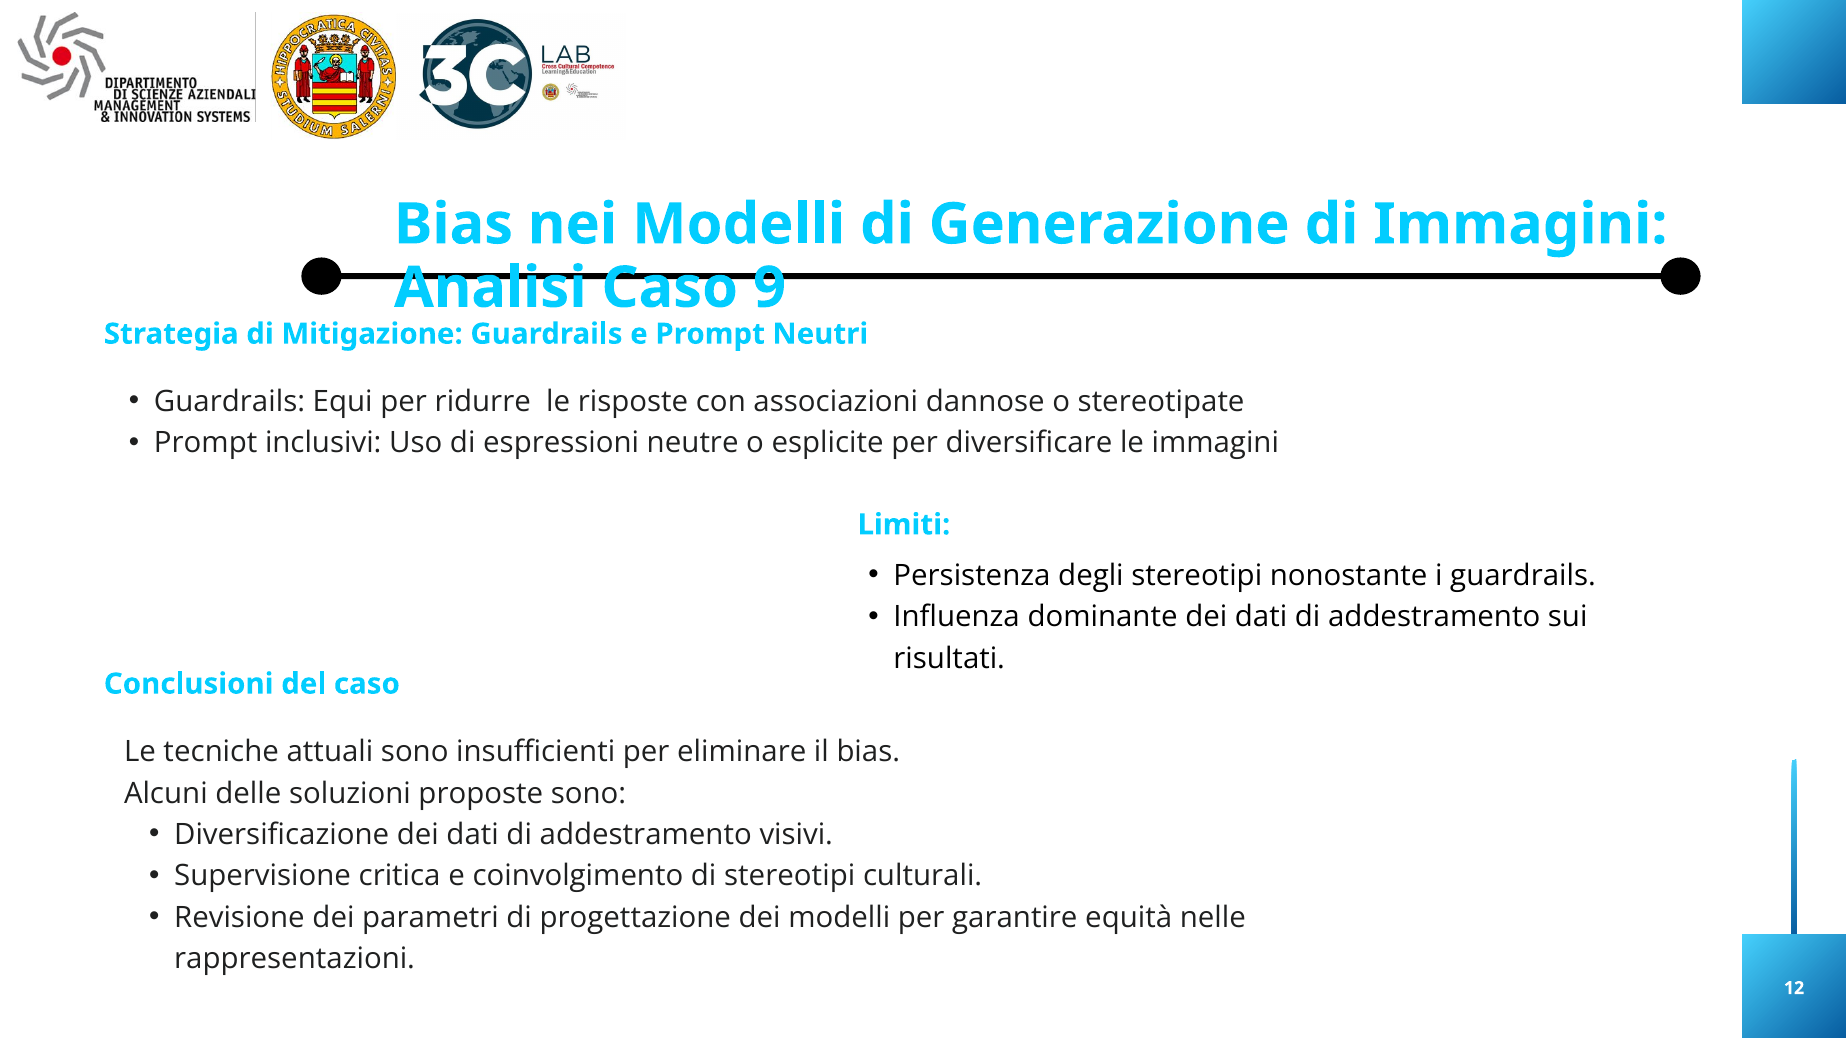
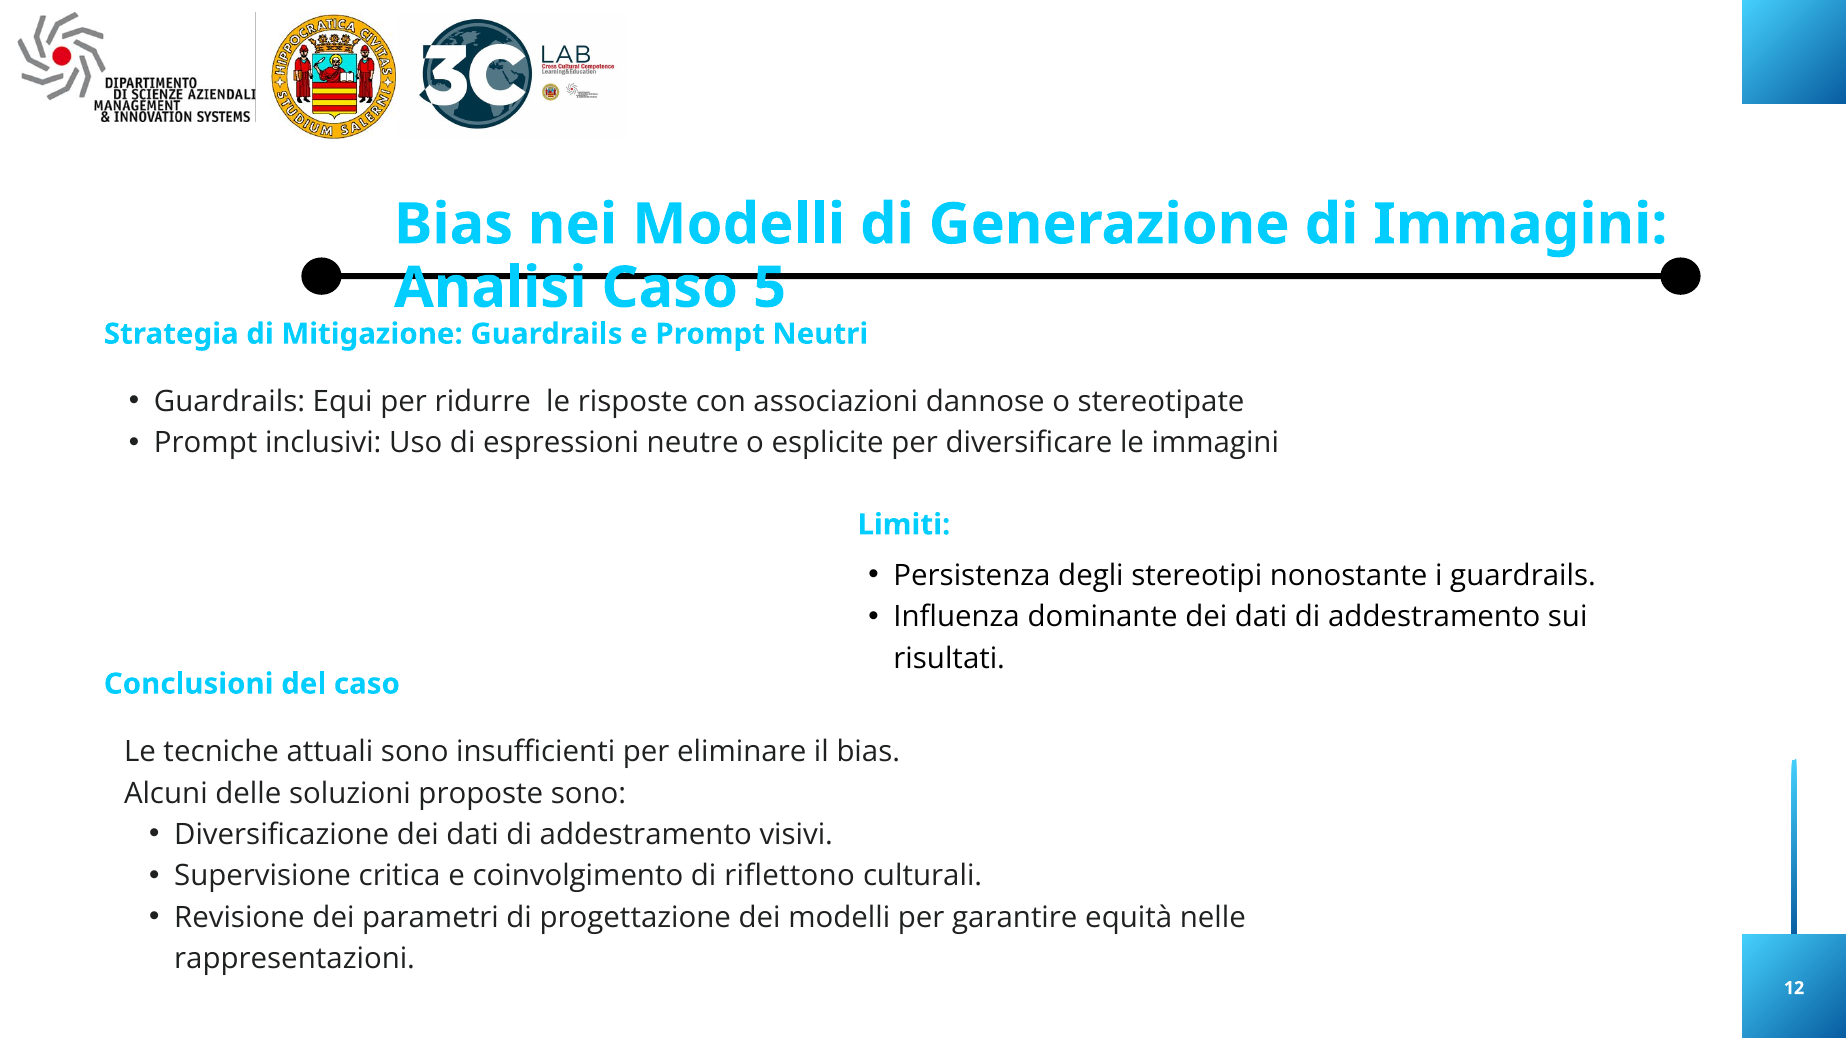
9: 9 -> 5 (770, 288)
di stereotipi: stereotipi -> riflettono (790, 876)
